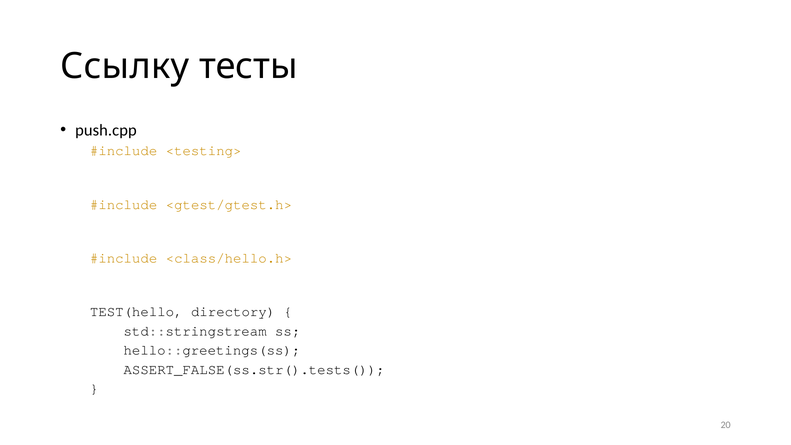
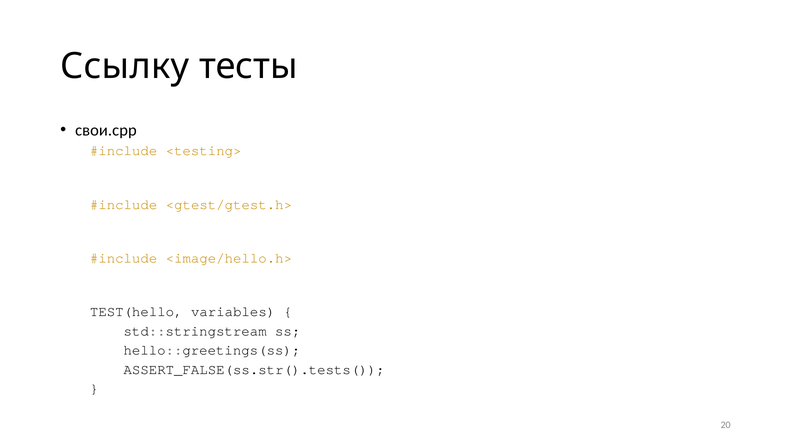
push.cpp: push.cpp -> свои.cpp (106, 130)
<class/hello.h>: <class/hello.h> -> <image/hello.h> (229, 258)
directory: directory -> variables (233, 312)
